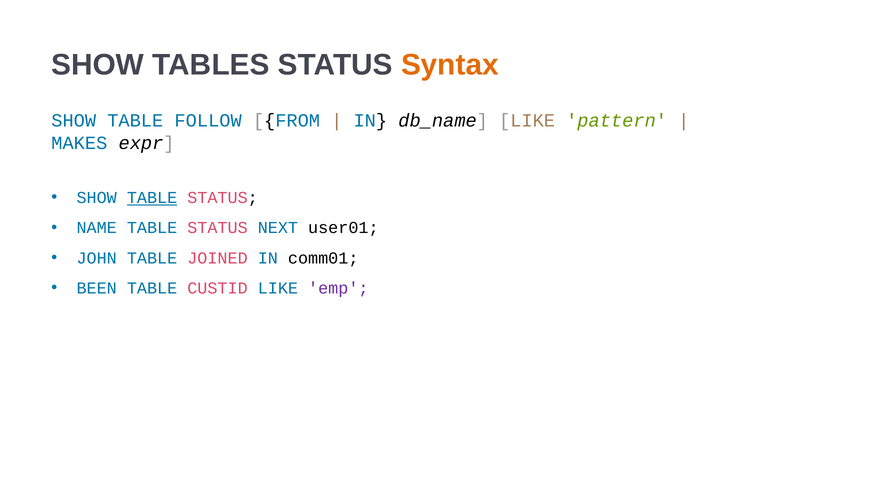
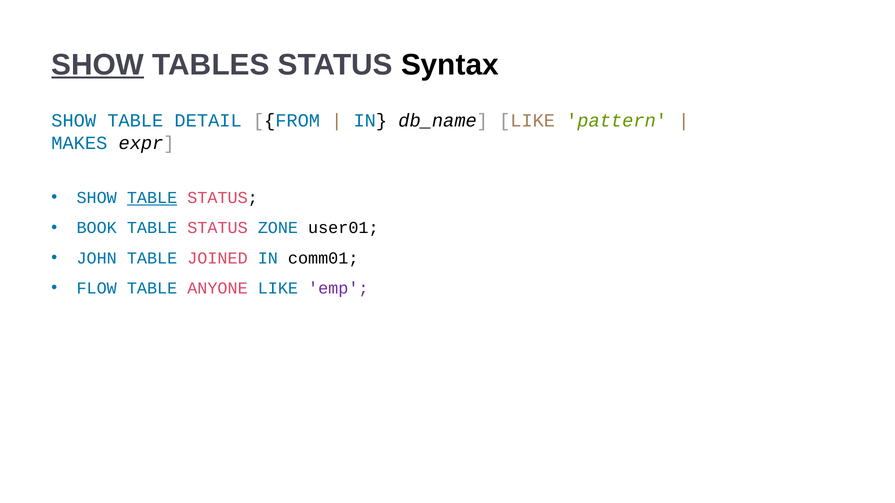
SHOW underline: none -> present (98, 65)
Syntax colour: orange -> black (450, 65)
FOLLOW: FOLLOW -> DETAIL (208, 121)
NAME: NAME -> BOOK (97, 228)
NEXT: NEXT -> ZONE (278, 228)
BEEN: BEEN -> FLOW (97, 288)
CUSTID: CUSTID -> ANYONE (217, 288)
